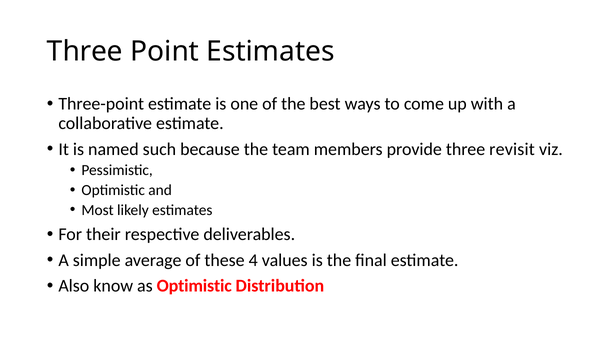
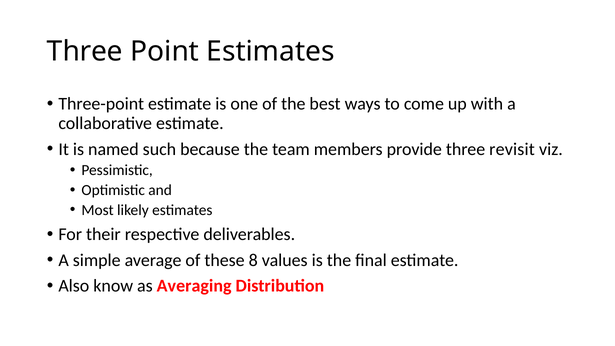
4: 4 -> 8 (253, 260)
as Optimistic: Optimistic -> Averaging (194, 286)
